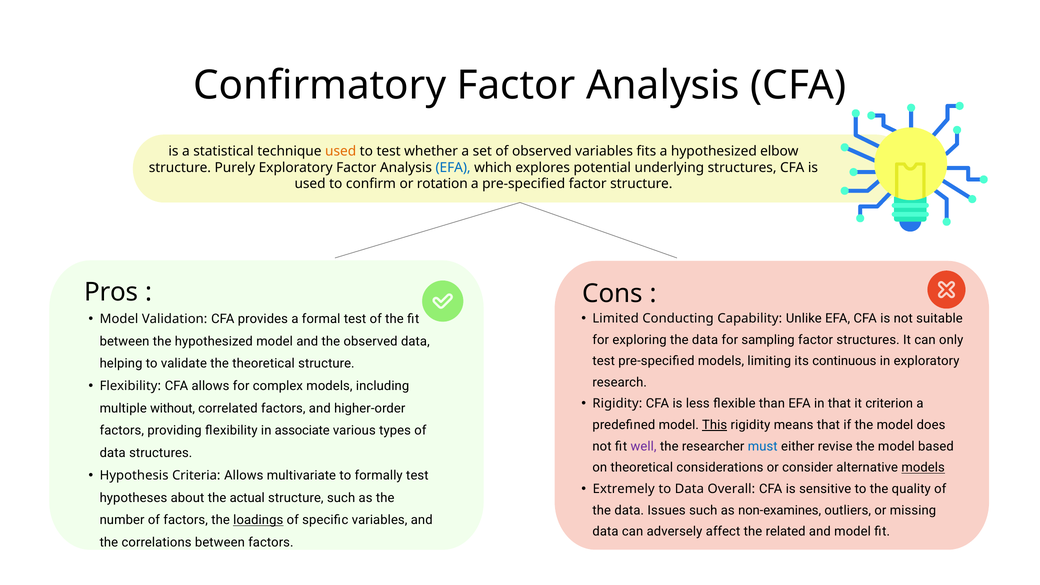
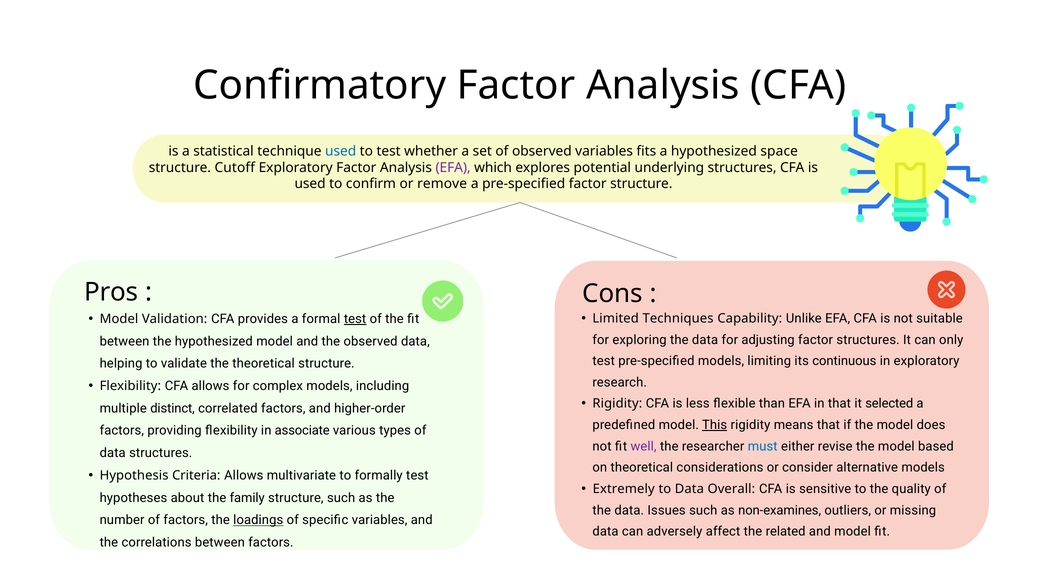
used colour: orange -> blue (341, 151)
elbow: elbow -> space (779, 151)
Purely: Purely -> Cutoff (235, 167)
EFA colour: blue -> purple (453, 167)
rotation: rotation -> remove (442, 184)
Conducting: Conducting -> Techniques (678, 318)
test underline: none -> present (355, 319)
sampling: sampling -> adjusting (768, 340)
criterion: criterion -> selected (889, 404)
without: without -> distinct (173, 408)
models underline: present -> none (923, 468)
actual: actual -> family (247, 498)
